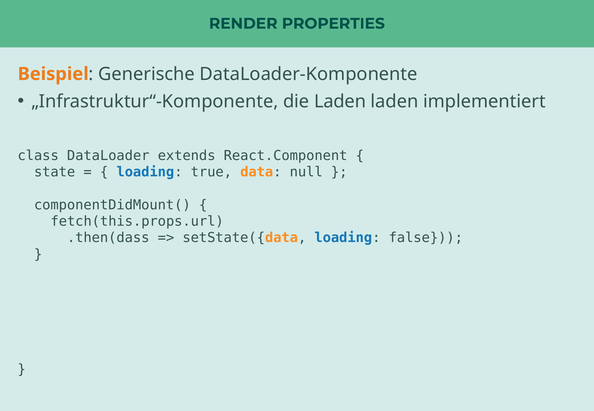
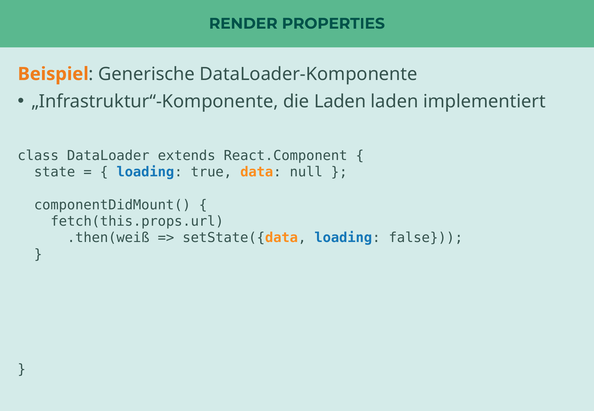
.then(dass: .then(dass -> .then(weiß (108, 238)
